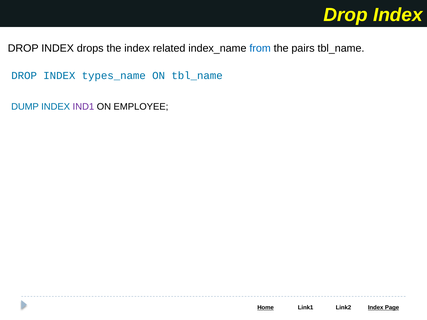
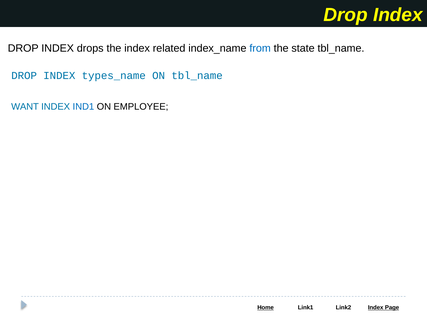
pairs: pairs -> state (303, 48)
DUMP: DUMP -> WANT (25, 107)
IND1 colour: purple -> blue (83, 107)
